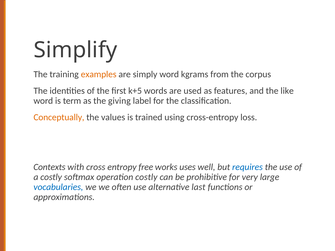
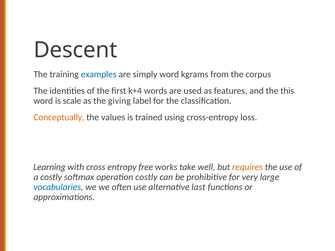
Simplify: Simplify -> Descent (75, 50)
examples colour: orange -> blue (99, 74)
k+5: k+5 -> k+4 (135, 91)
like: like -> this (287, 91)
term: term -> scale (72, 101)
Contexts: Contexts -> Learning (49, 167)
uses: uses -> take (188, 167)
requires colour: blue -> orange (247, 167)
